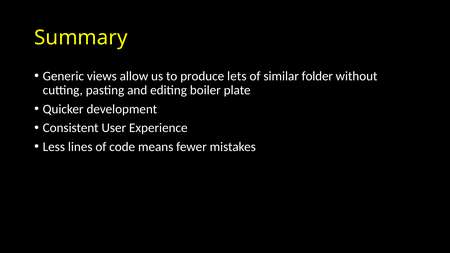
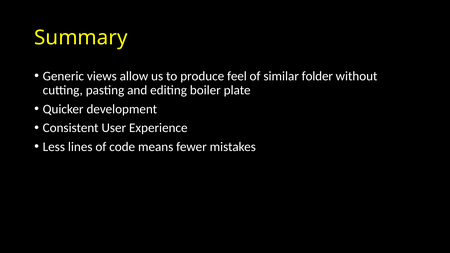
lets: lets -> feel (237, 76)
